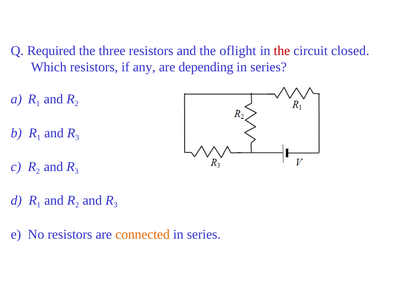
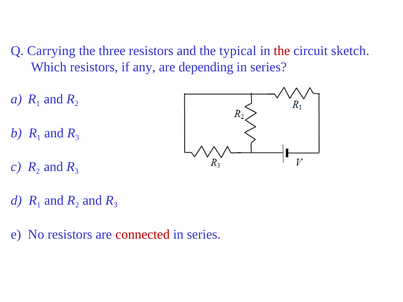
Required: Required -> Carrying (51, 51)
oflight: oflight -> typical (238, 51)
closed: closed -> sketch (350, 51)
connected colour: orange -> red (143, 234)
